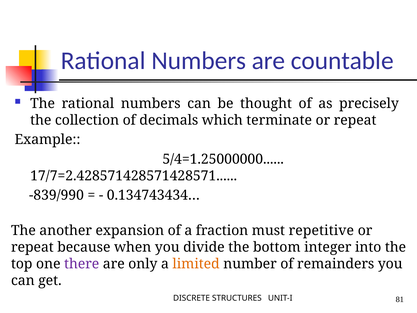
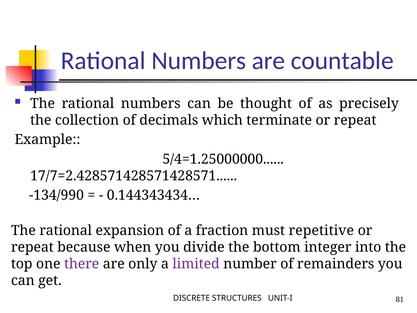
-839/990: -839/990 -> -134/990 (56, 195)
0.134743434…: 0.134743434… -> 0.144343434… (153, 195)
another: another -> rational (66, 230)
limited colour: orange -> purple (196, 264)
